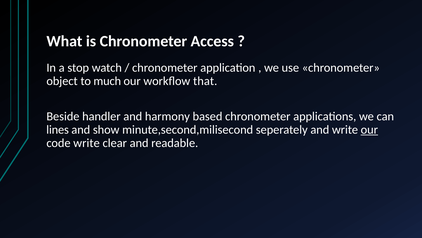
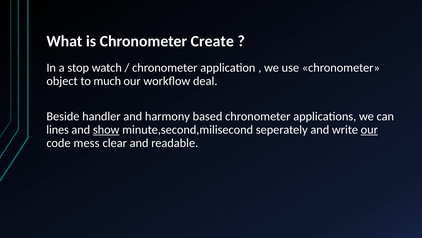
Access: Access -> Create (212, 41)
that: that -> deal (205, 81)
show underline: none -> present (106, 129)
code write: write -> mess (87, 143)
